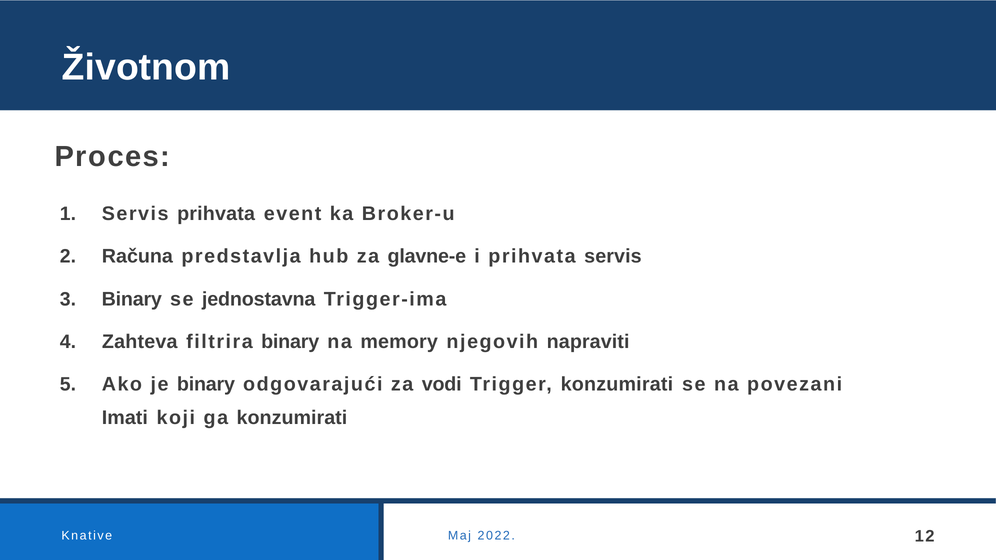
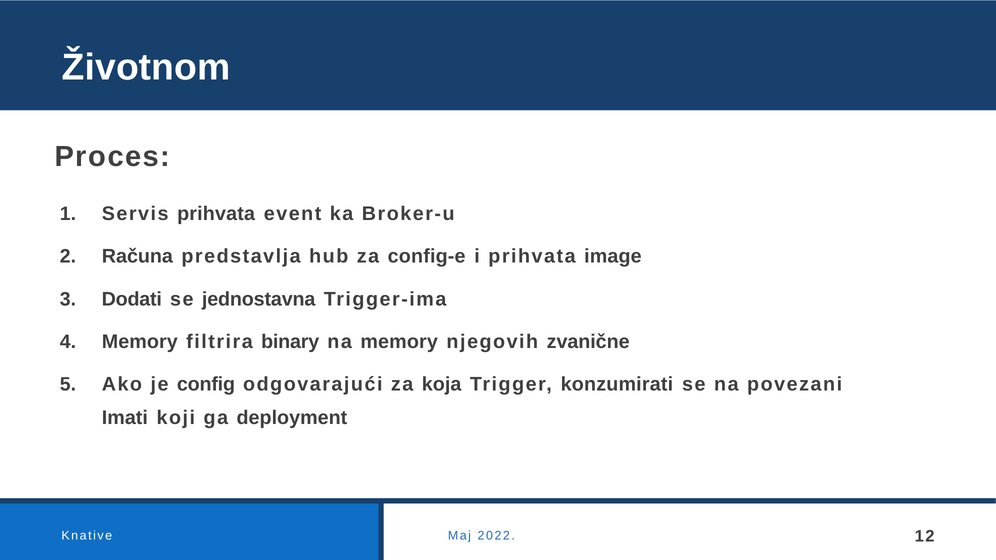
glavne-e: glavne-e -> config-e (427, 256)
prihvata servis: servis -> image (613, 256)
Binary: Binary -> Dodati (132, 299)
Zahteva: Zahteva -> Memory (140, 342)
napraviti: napraviti -> zvanične (588, 342)
je binary: binary -> config (206, 385)
vodi: vodi -> koja (442, 385)
ga konzumirati: konzumirati -> deployment (292, 418)
